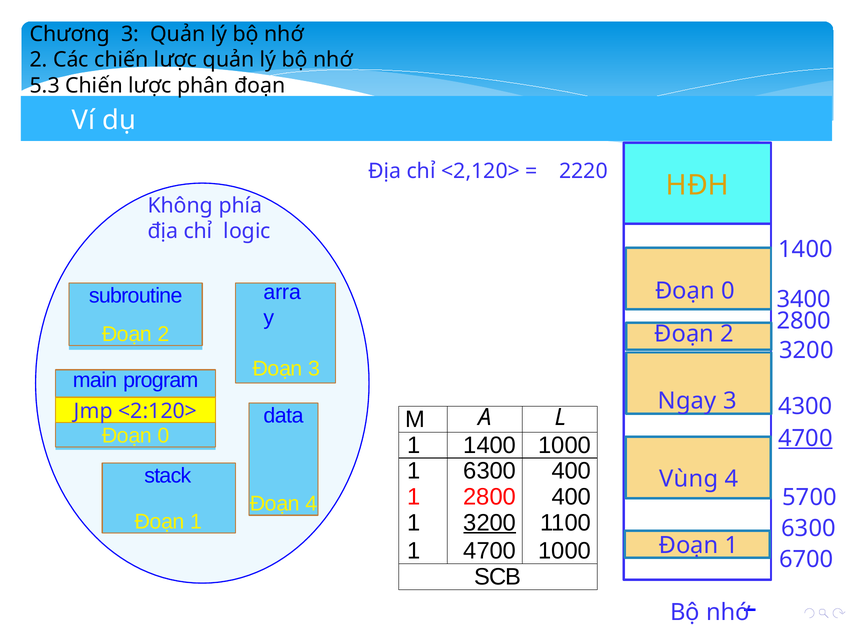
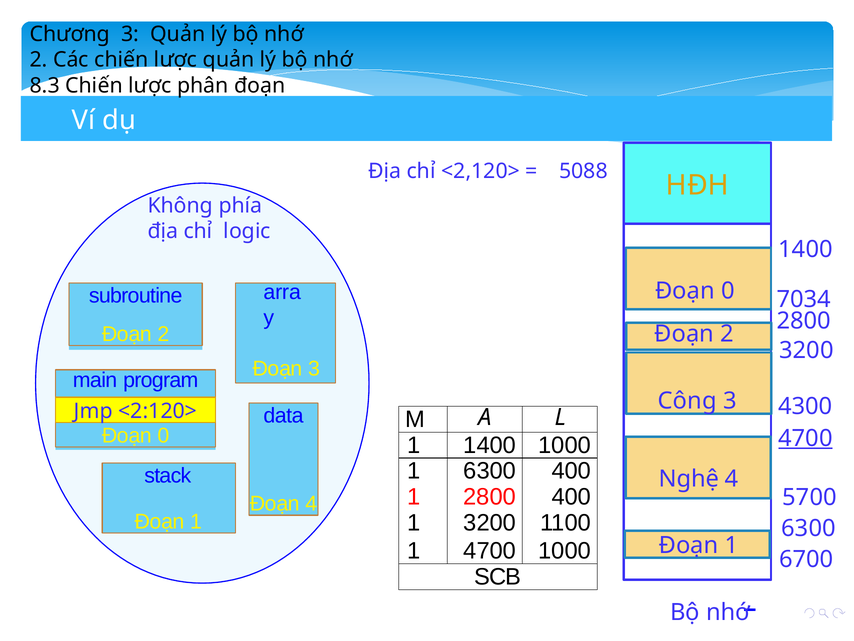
5.3: 5.3 -> 8.3 (45, 85)
2220: 2220 -> 5088 (583, 171)
3400: 3400 -> 7034 (804, 299)
Ngay: Ngay -> Công (687, 401)
Vùng: Vùng -> Nghệ (689, 479)
3200 underline: present -> none (490, 522)
